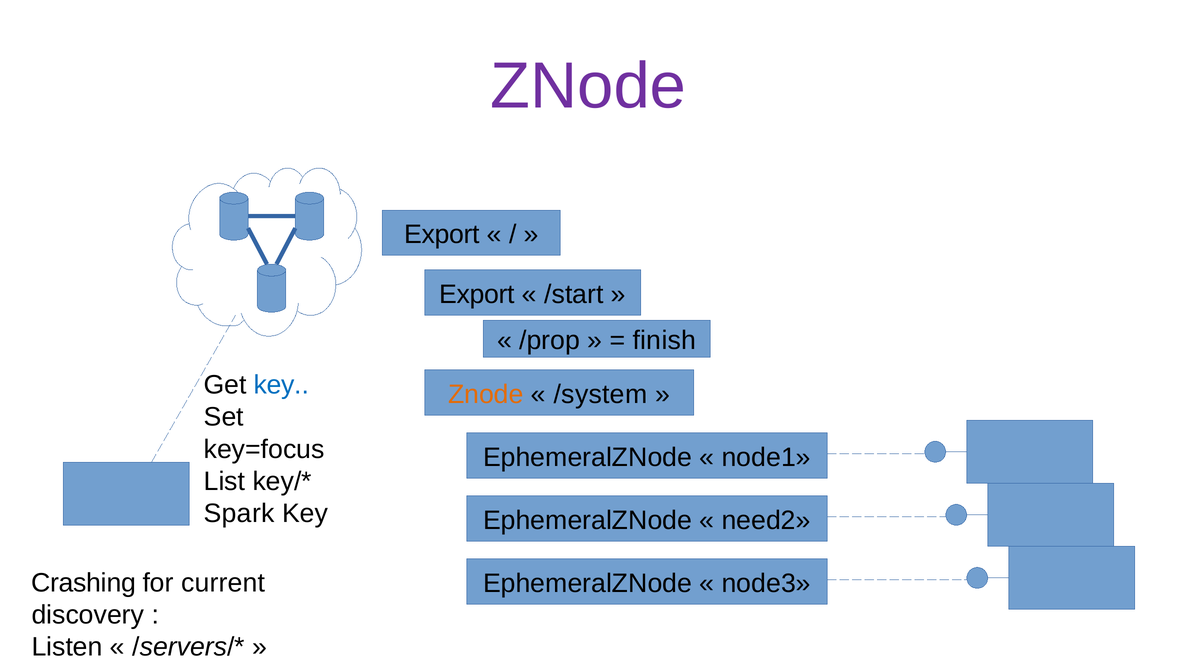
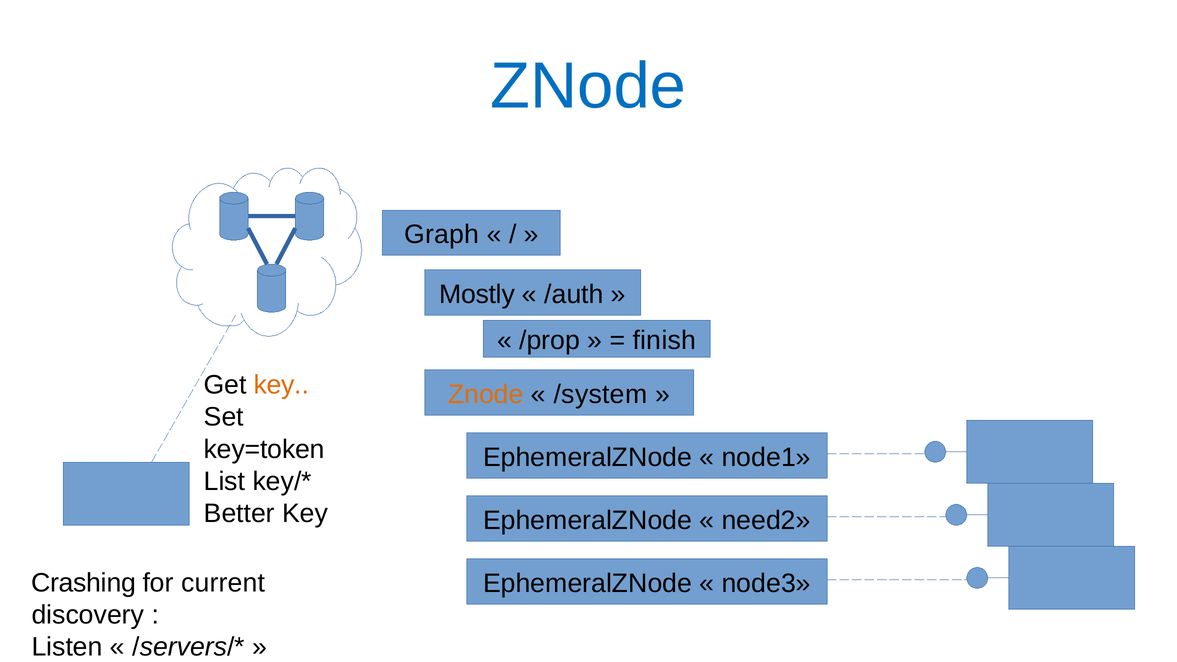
ZNode colour: purple -> blue (588, 86)
Export: Export -> Graph (442, 235)
Export: Export -> Mostly (477, 294)
/start: /start -> /auth (574, 294)
key colour: blue -> orange (281, 385)
key=focus: key=focus -> key=token (264, 449)
Spark: Spark -> Better (239, 513)
